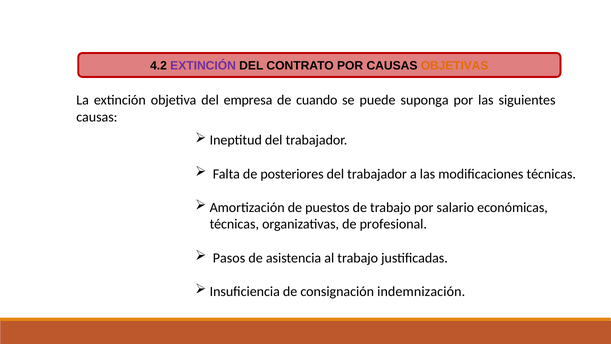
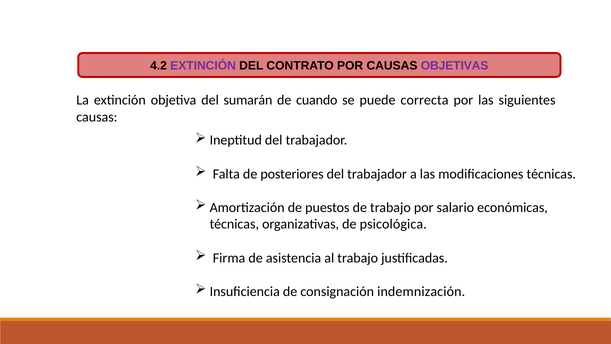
OBJETIVAS colour: orange -> purple (455, 66)
empresa: empresa -> sumarán (248, 100)
suponga: suponga -> correcta (425, 100)
profesional: profesional -> psicológica (393, 224)
Pasos: Pasos -> Firma (229, 258)
